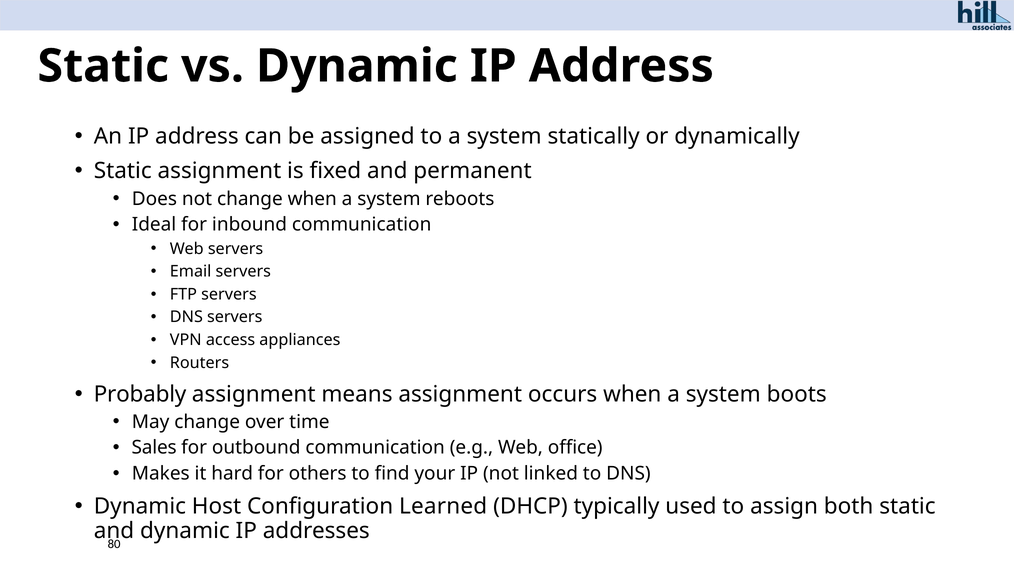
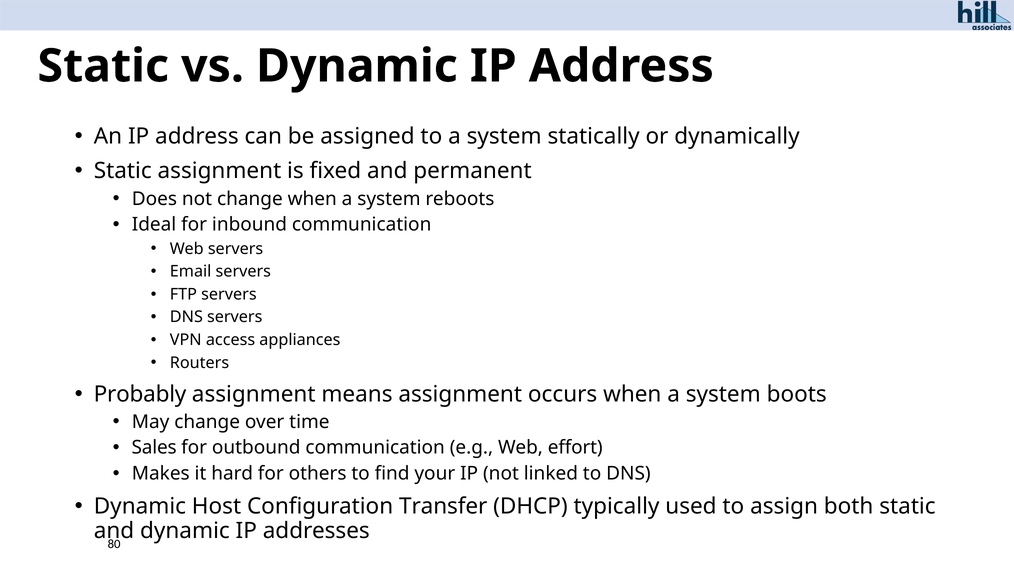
office: office -> effort (575, 448)
Learned: Learned -> Transfer (443, 507)
